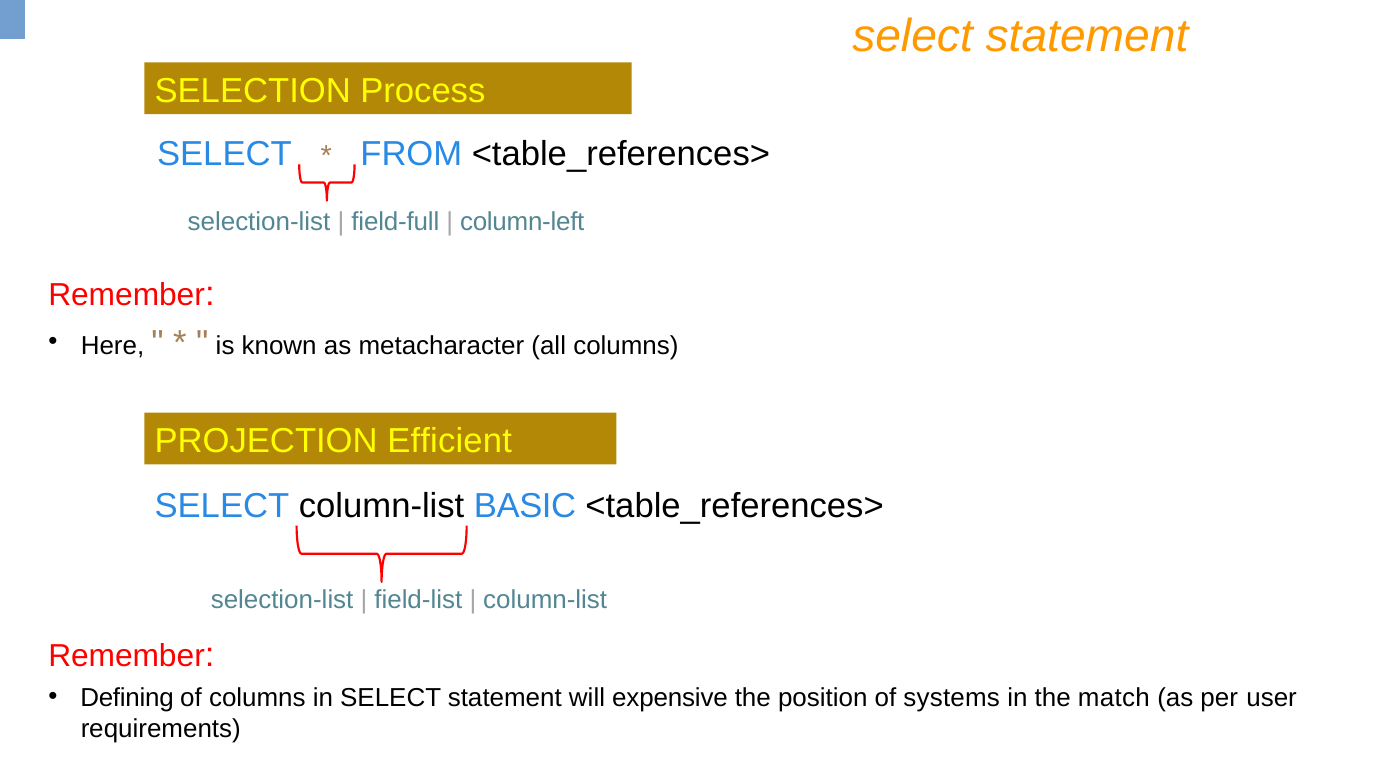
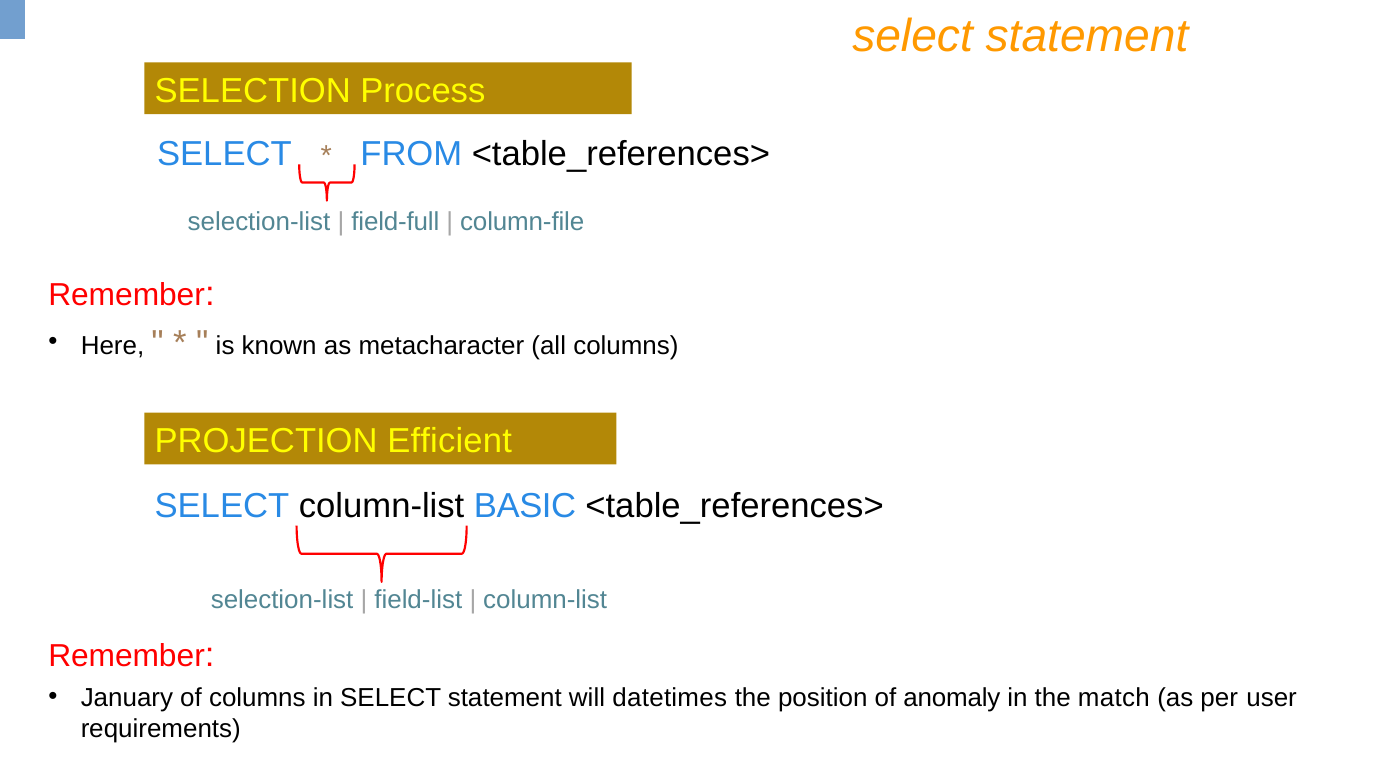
column-left: column-left -> column-file (522, 222)
Defining: Defining -> January (127, 698)
expensive: expensive -> datetimes (670, 698)
systems: systems -> anomaly (952, 698)
